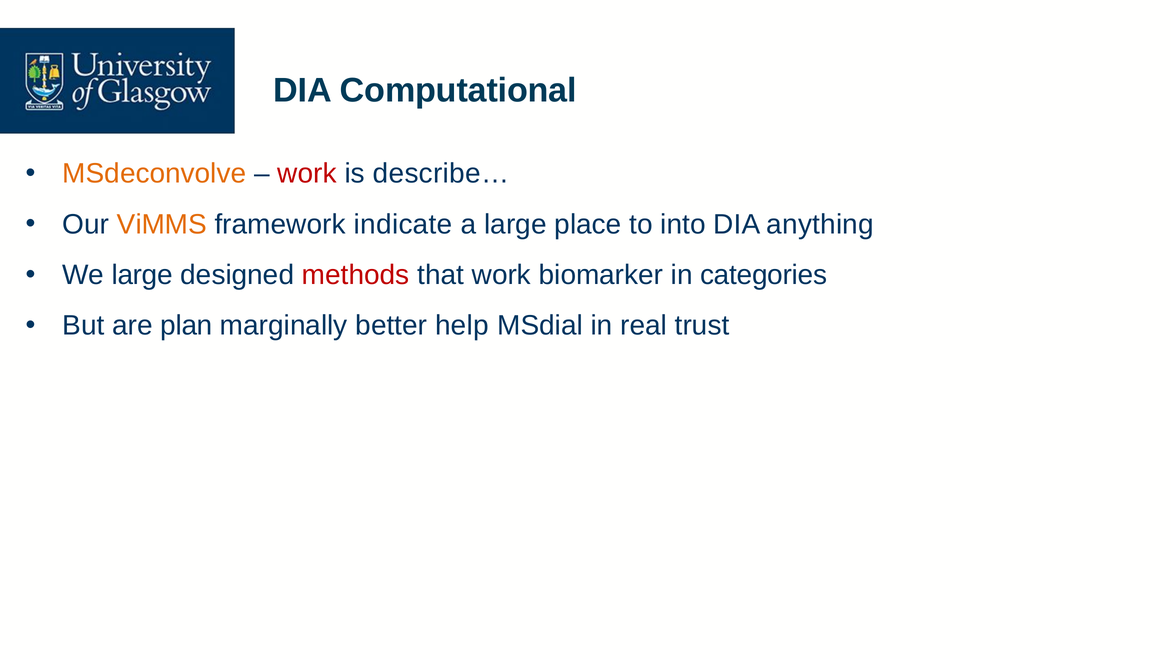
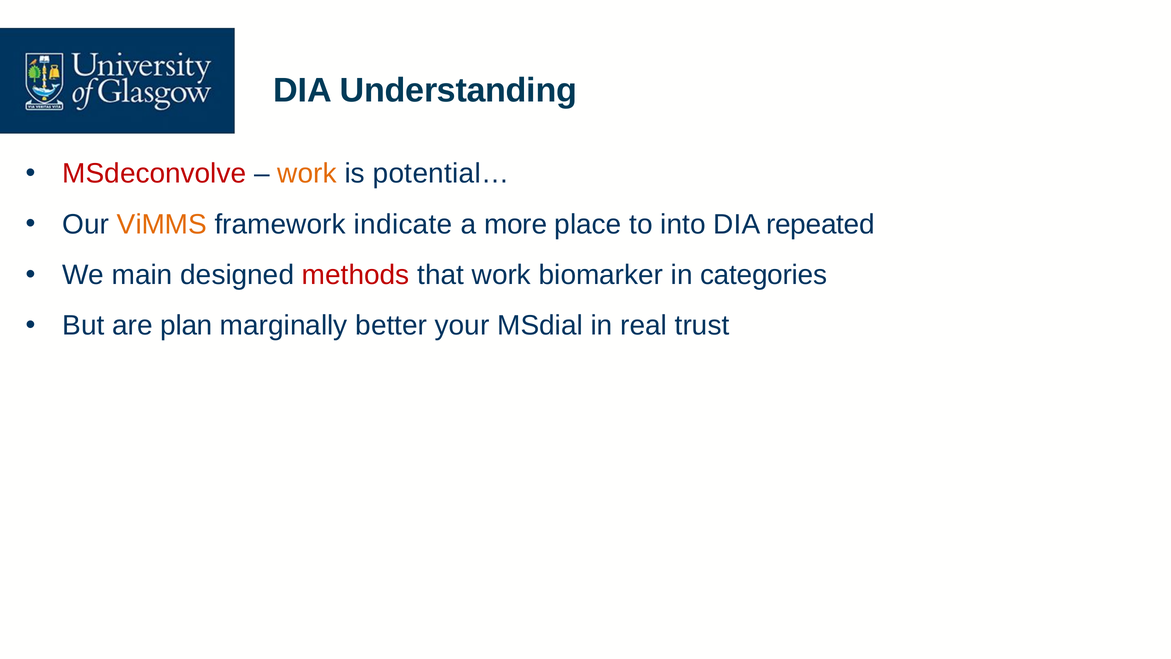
Computational: Computational -> Understanding (458, 90)
MSdeconvolve colour: orange -> red (154, 174)
work colour: red -> orange (307, 174)
describe…: describe… -> potential… (441, 174)
a large: large -> more (516, 224)
anything: anything -> repeated (820, 224)
We large: large -> main (142, 275)
help: help -> your (462, 325)
